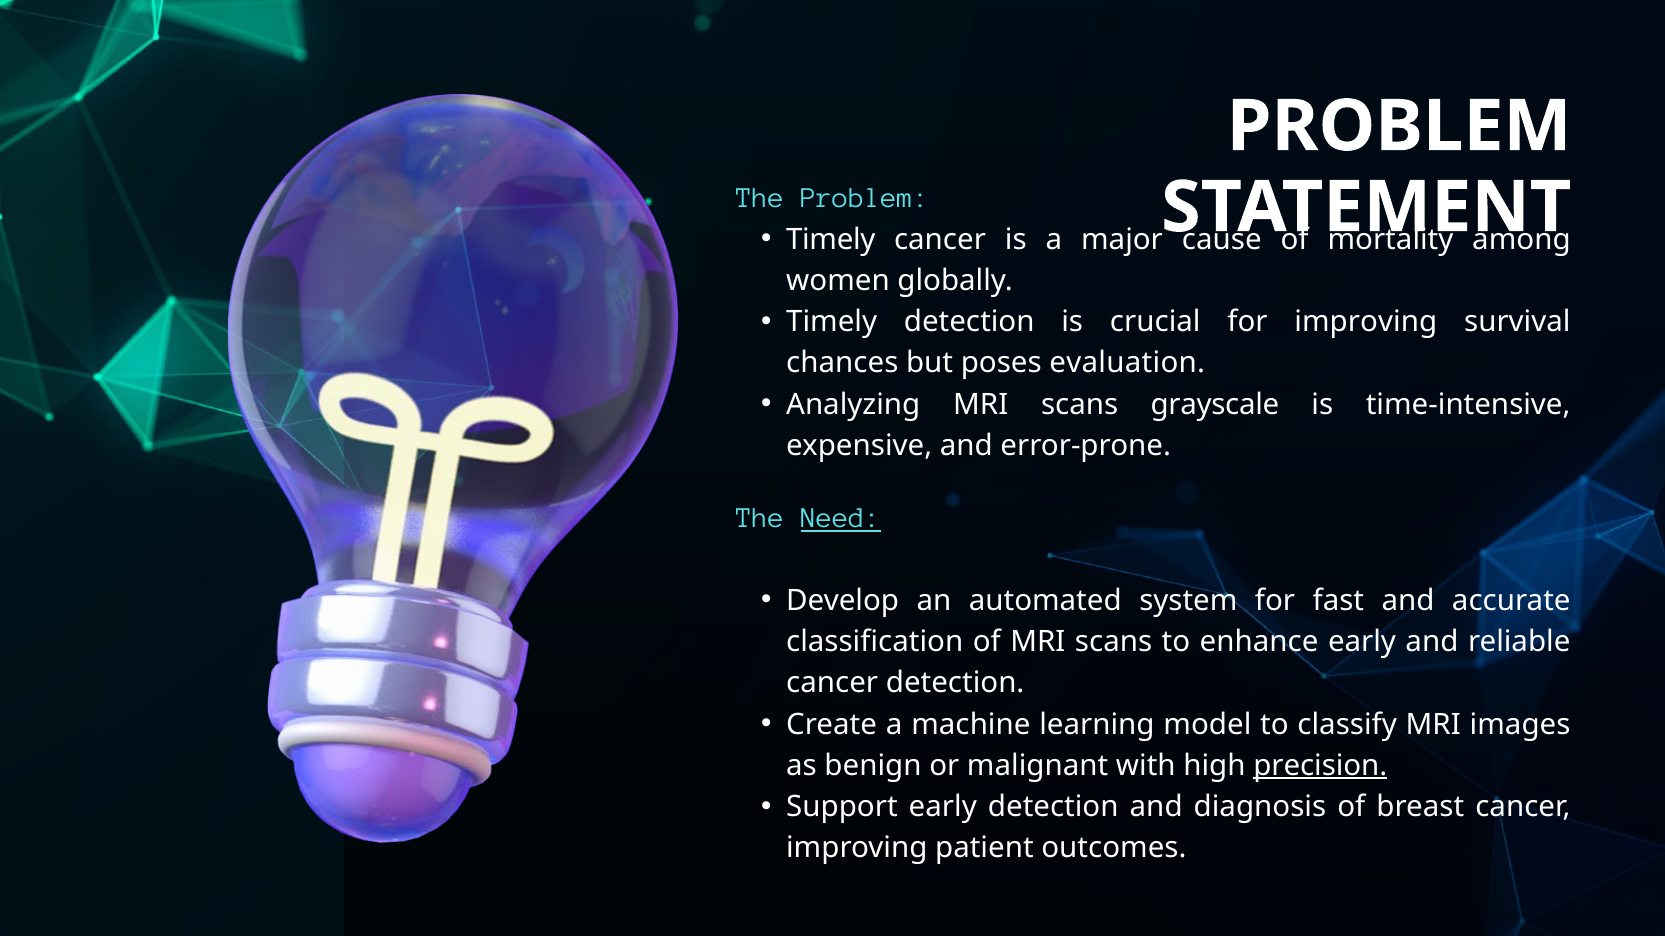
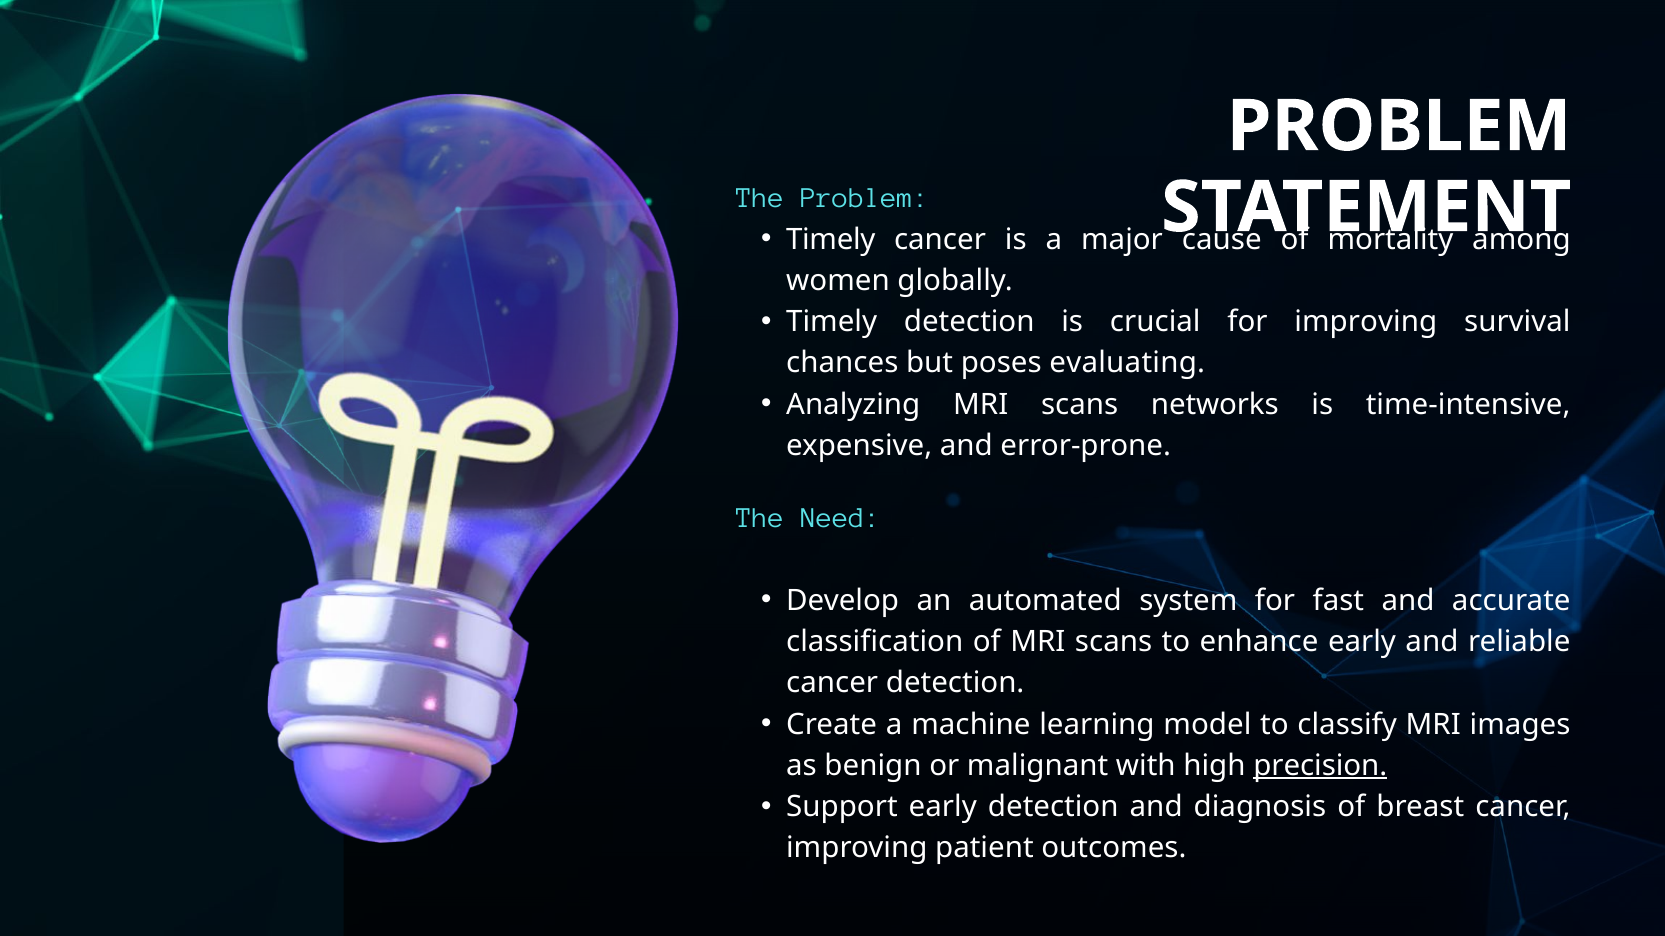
evaluation: evaluation -> evaluating (1127, 363)
grayscale: grayscale -> networks (1215, 405)
Need underline: present -> none (841, 519)
